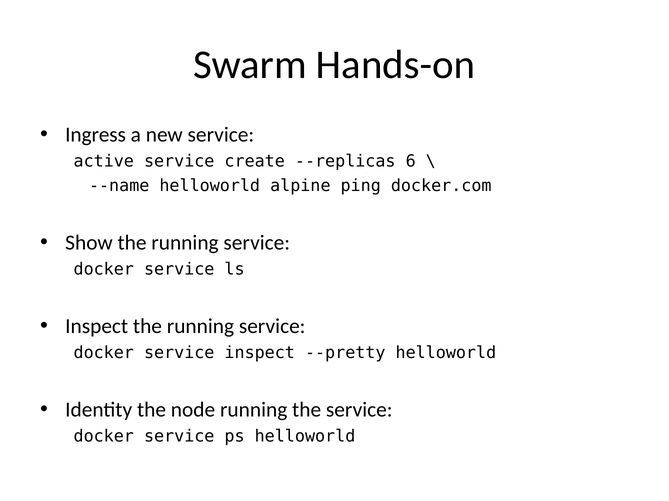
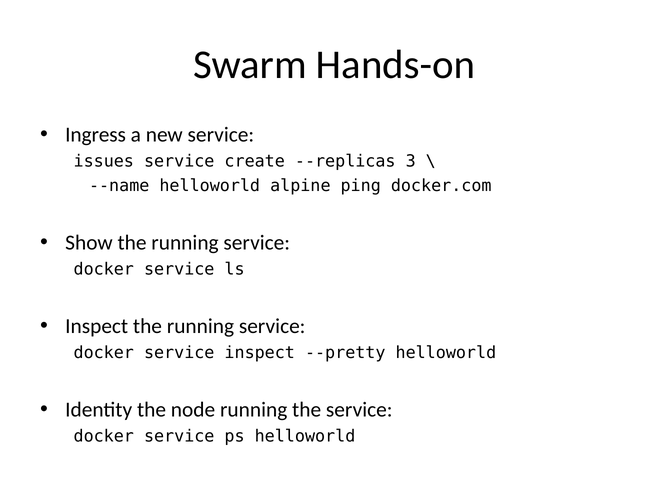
active: active -> issues (104, 162)
6: 6 -> 3 (411, 162)
